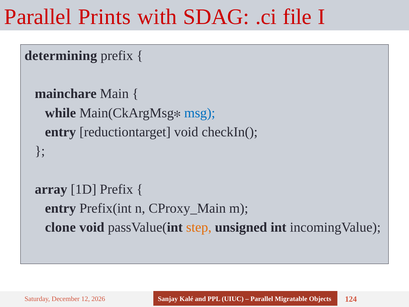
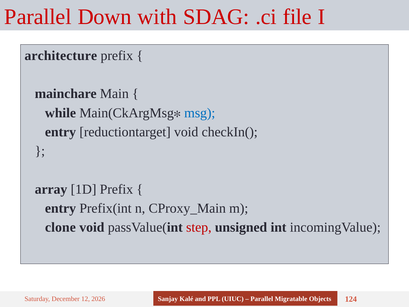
Prints: Prints -> Down (105, 17)
determining: determining -> architecture (61, 56)
step colour: orange -> red (199, 227)
